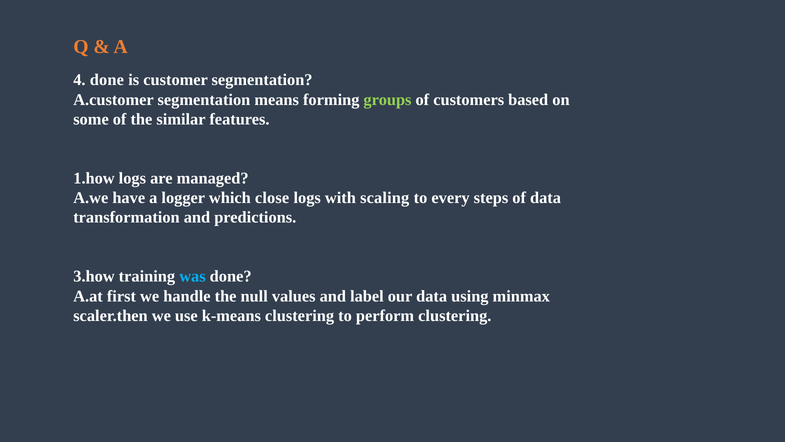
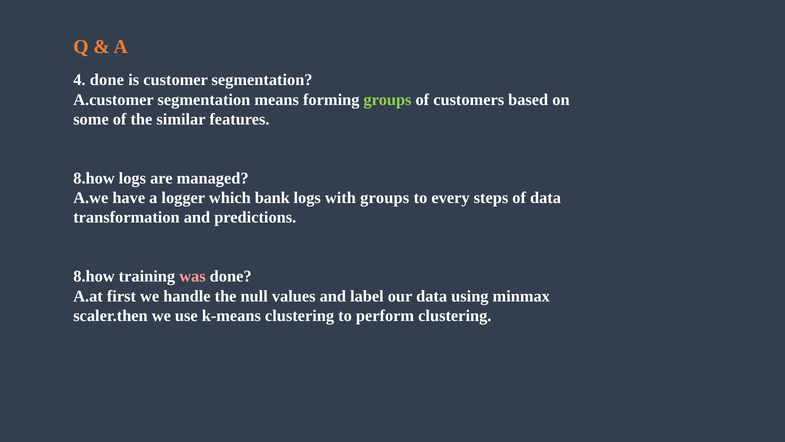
1.how: 1.how -> 8.how (94, 178)
close: close -> bank (272, 198)
with scaling: scaling -> groups (385, 198)
3.how: 3.how -> 8.how (94, 276)
was colour: light blue -> pink (192, 276)
